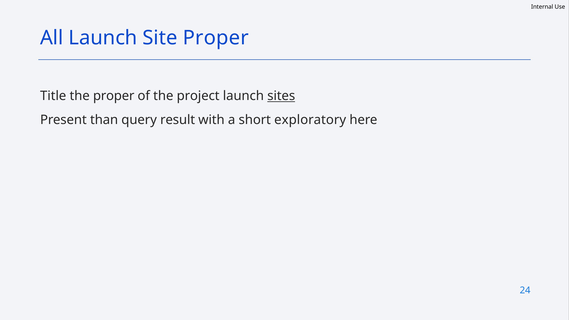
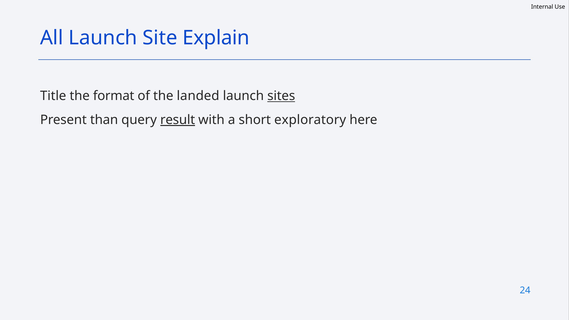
Site Proper: Proper -> Explain (216, 38)
the proper: proper -> format (114, 96)
project: project -> landed (198, 96)
result underline: none -> present (178, 120)
